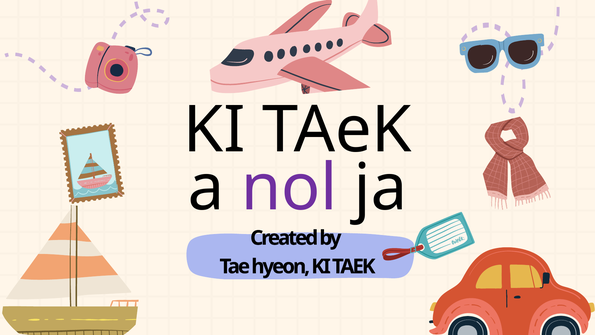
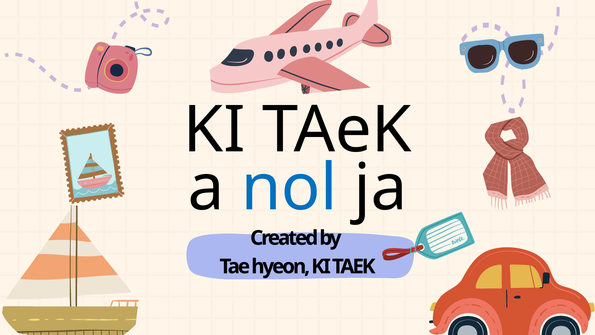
nol colour: purple -> blue (289, 188)
